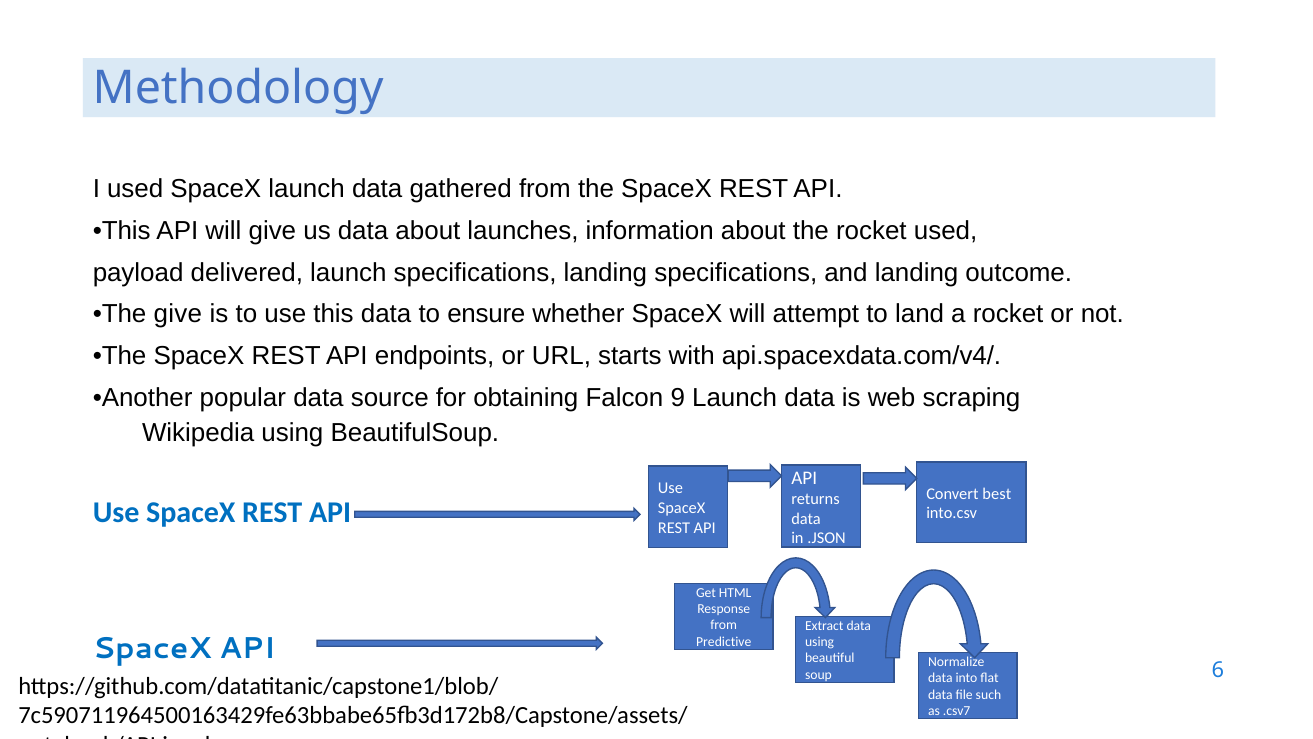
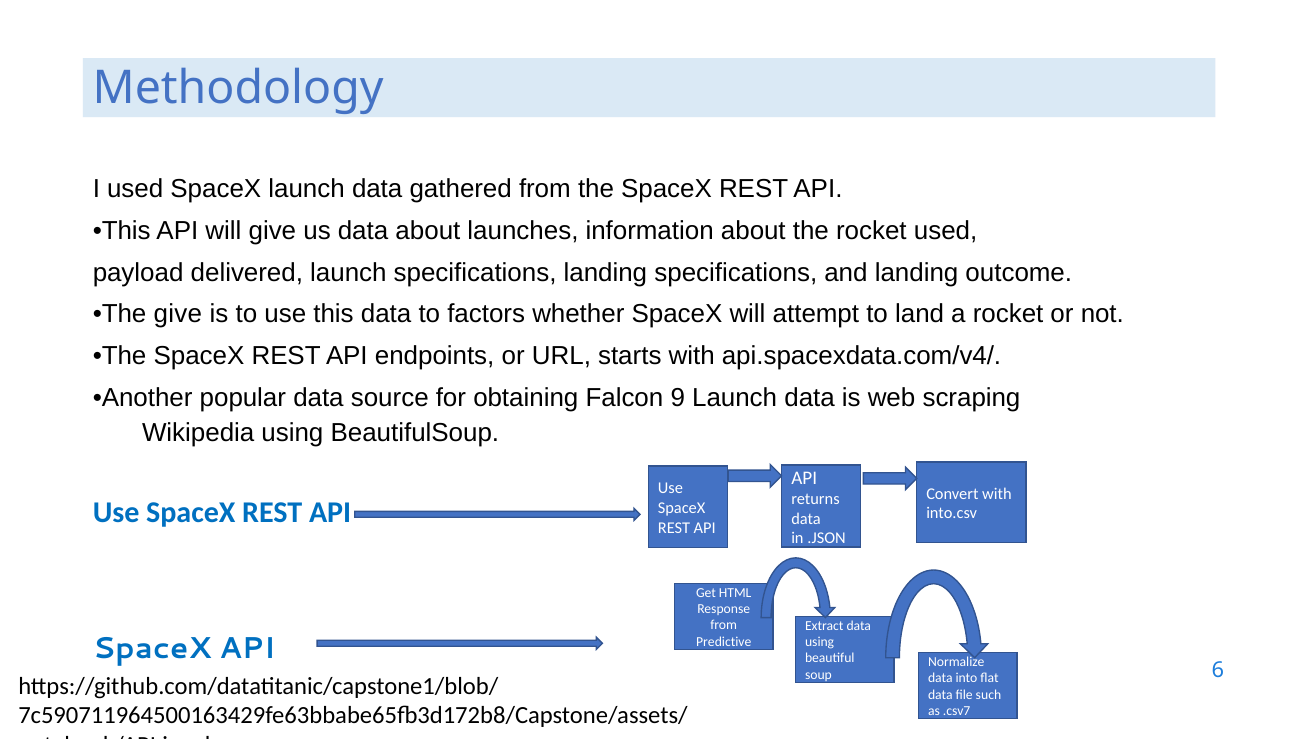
ensure: ensure -> factors (486, 314)
Convert best: best -> with (997, 493)
